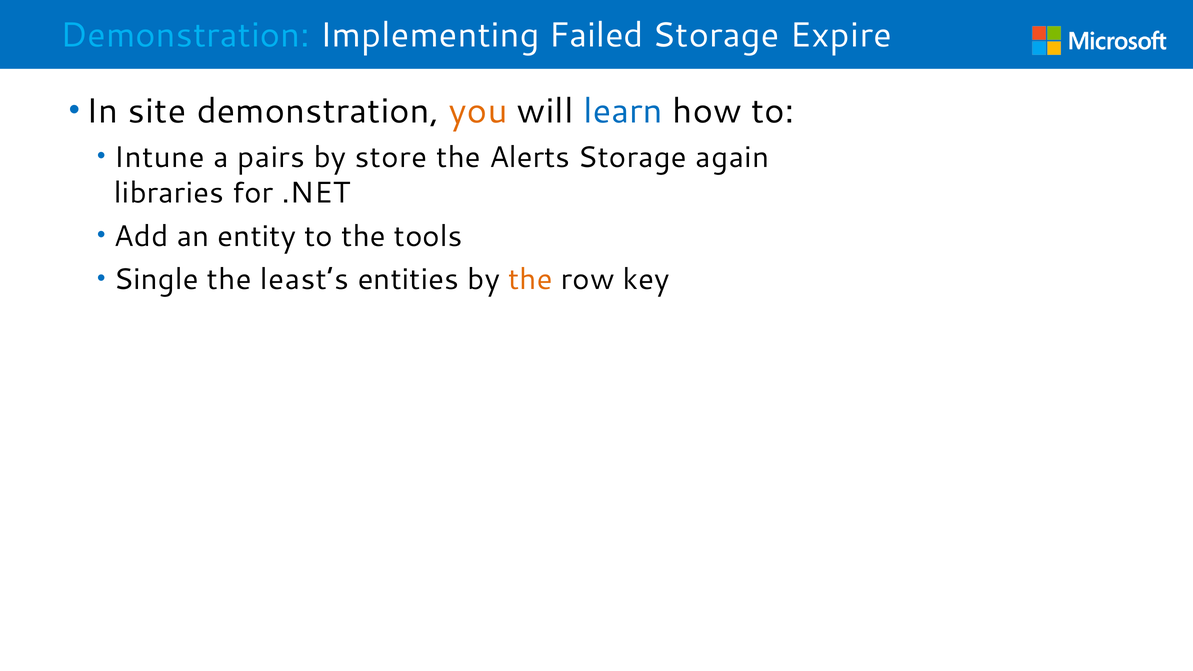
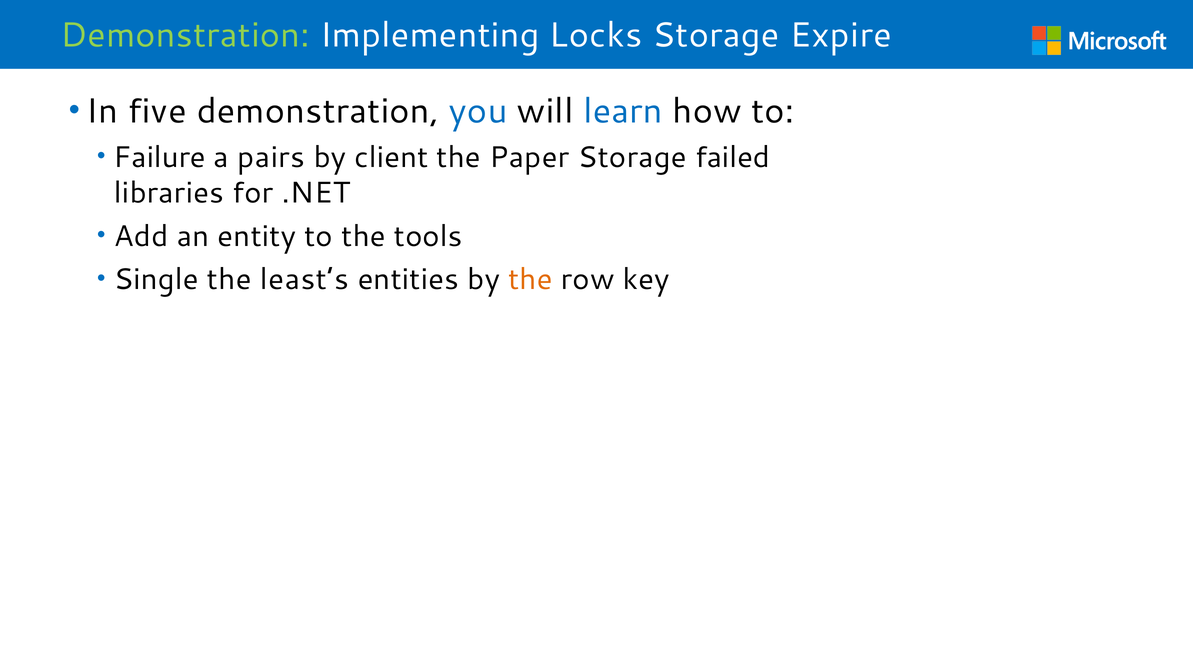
Demonstration colour: light blue -> light green (185, 35)
Failed: Failed -> Locks (596, 35)
site: site -> five (157, 111)
you colour: orange -> blue (478, 111)
Intune: Intune -> Failure (160, 157)
store: store -> client (391, 157)
Alerts: Alerts -> Paper (529, 157)
again: again -> failed (733, 157)
